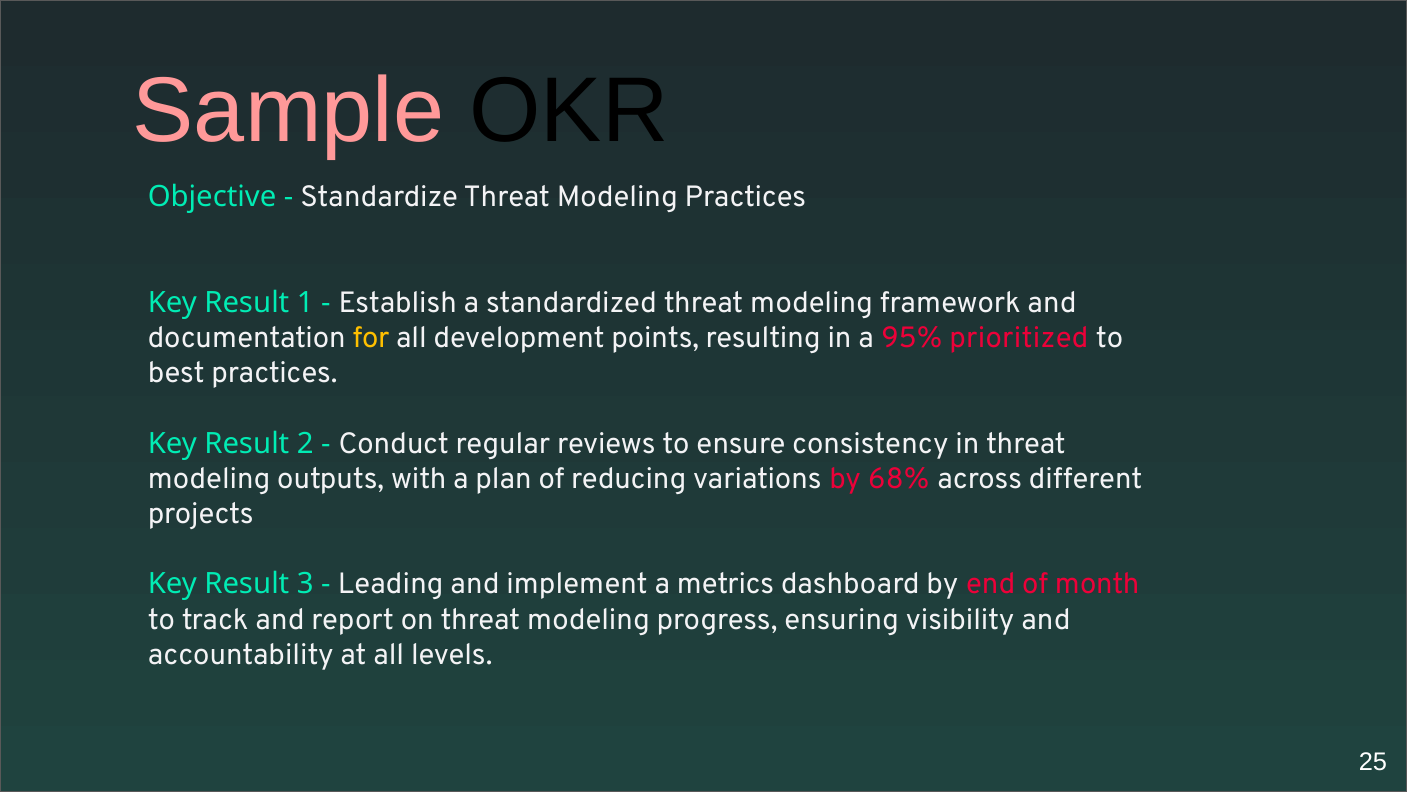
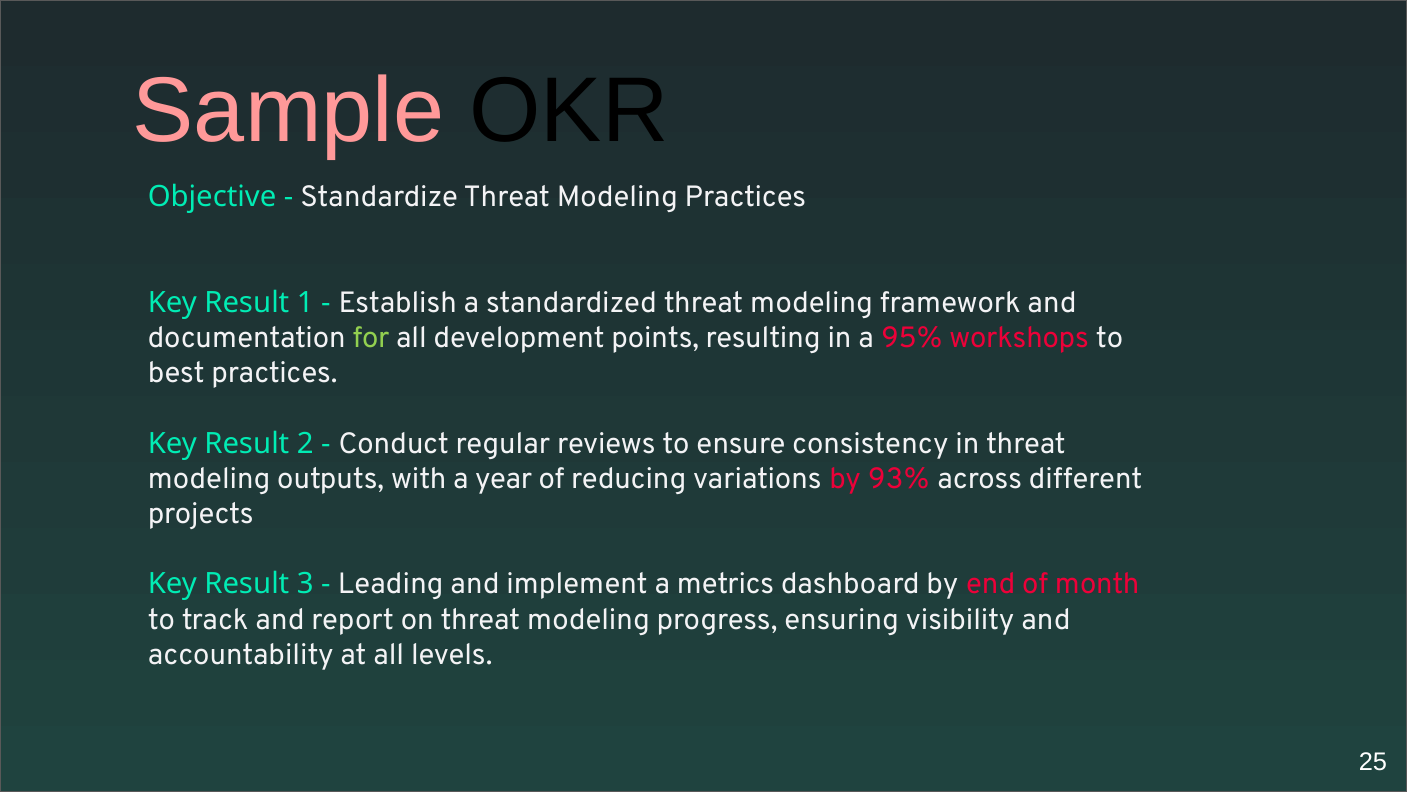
for colour: yellow -> light green (371, 338)
prioritized: prioritized -> workshops (1019, 338)
plan: plan -> year (504, 478)
68%: 68% -> 93% (899, 478)
